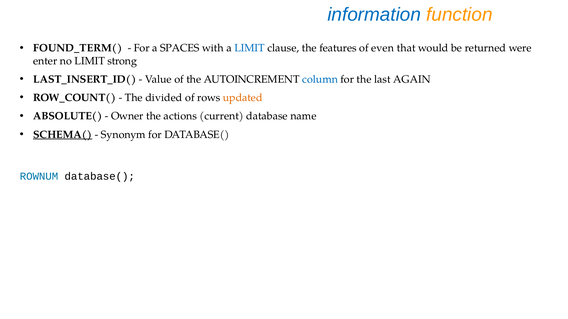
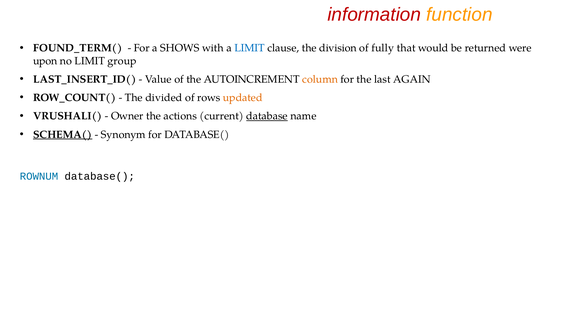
information colour: blue -> red (374, 15)
SPACES: SPACES -> SHOWS (180, 48)
features: features -> division (338, 48)
even: even -> fully (383, 48)
enter: enter -> upon (45, 61)
strong: strong -> group (122, 61)
column colour: blue -> orange (320, 79)
ABSOLUTE(: ABSOLUTE( -> VRUSHALI( (68, 116)
database underline: none -> present (267, 116)
